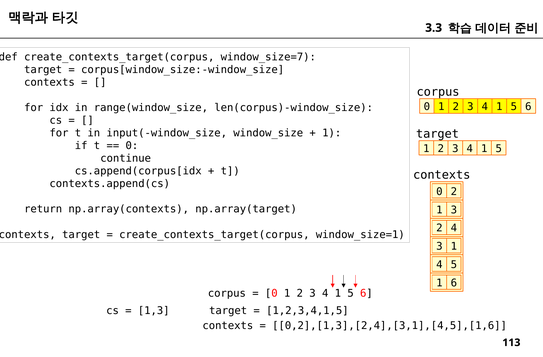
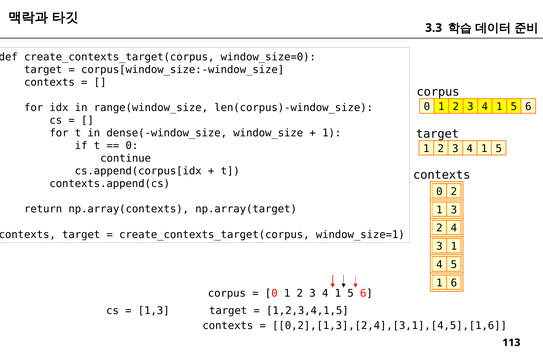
window_size=7: window_size=7 -> window_size=0 (268, 57)
input(-window_size: input(-window_size -> dense(-window_size (167, 133)
